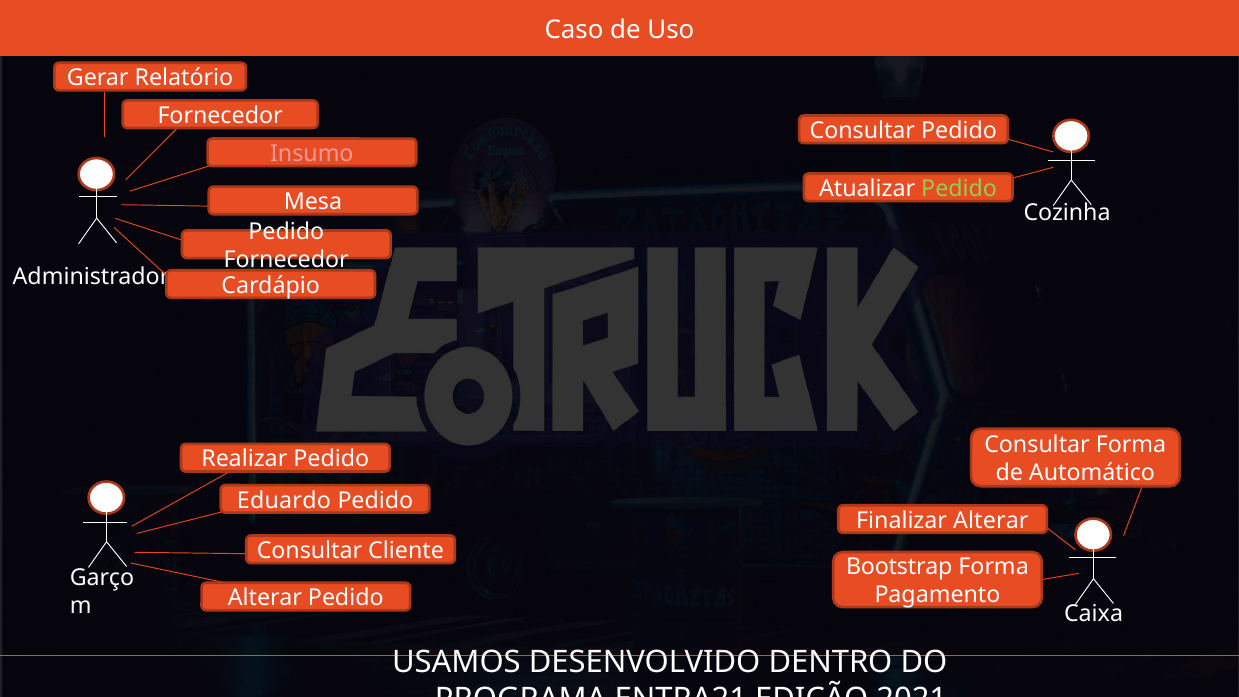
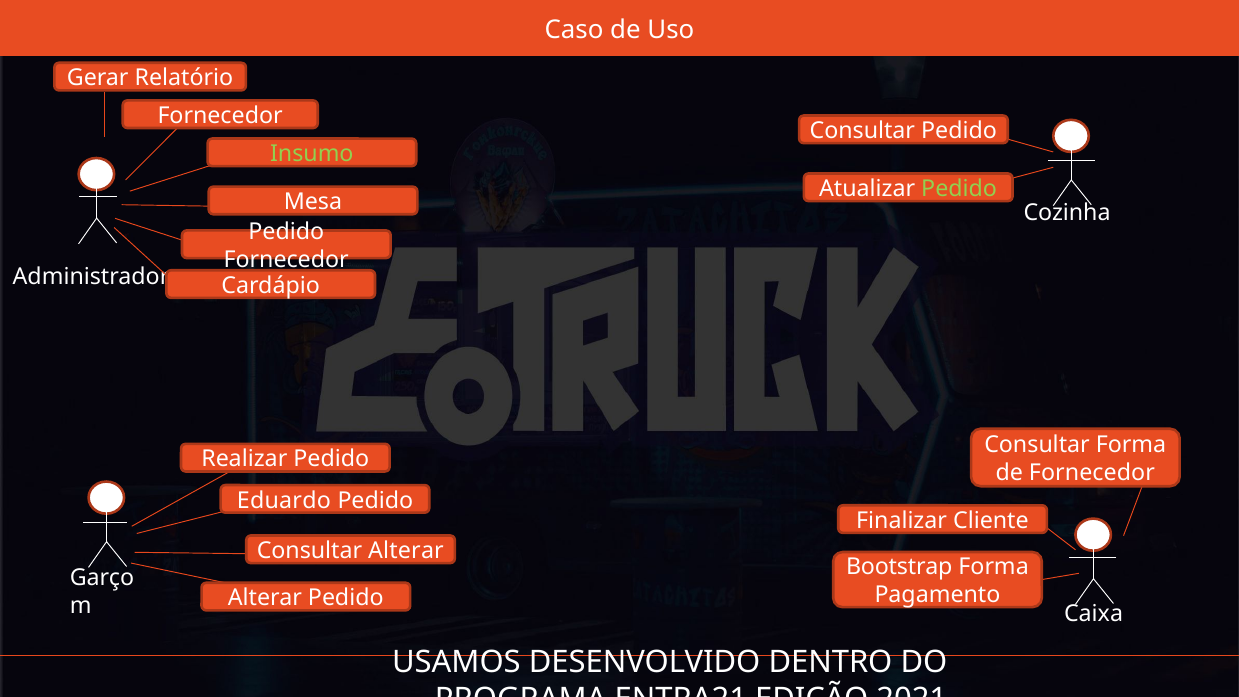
Insumo colour: pink -> light green (312, 154)
de Automático: Automático -> Fornecedor (1092, 473)
Finalizar Alterar: Alterar -> Cliente (991, 521)
Consultar Cliente: Cliente -> Alterar (406, 551)
